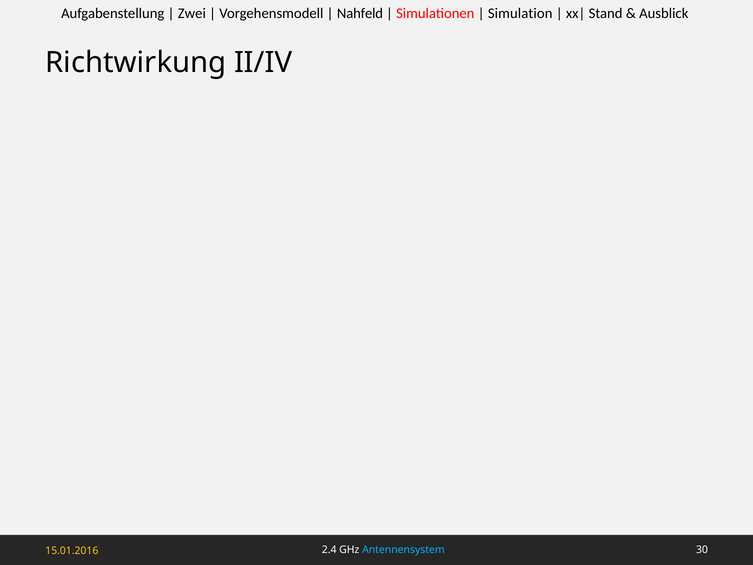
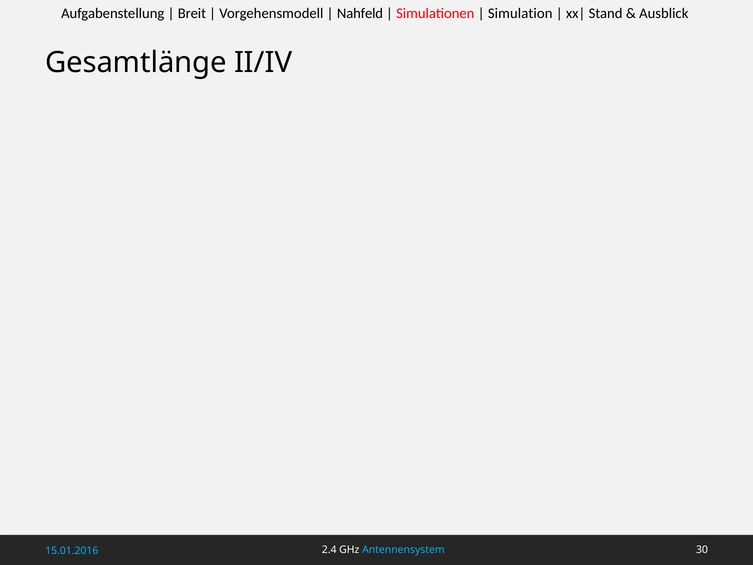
Zwei: Zwei -> Breit (192, 14)
Richtwirkung: Richtwirkung -> Gesamtlänge (136, 63)
15.01.2016 colour: yellow -> light blue (72, 550)
